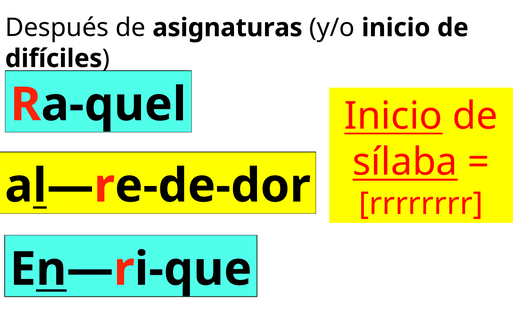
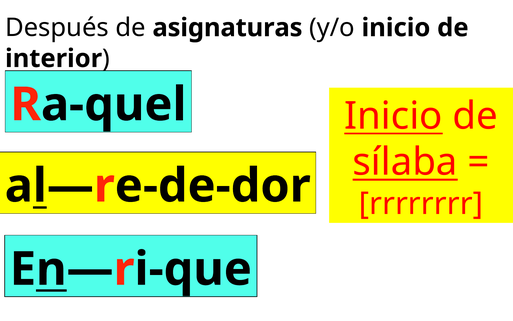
difíciles: difíciles -> interior (54, 58)
